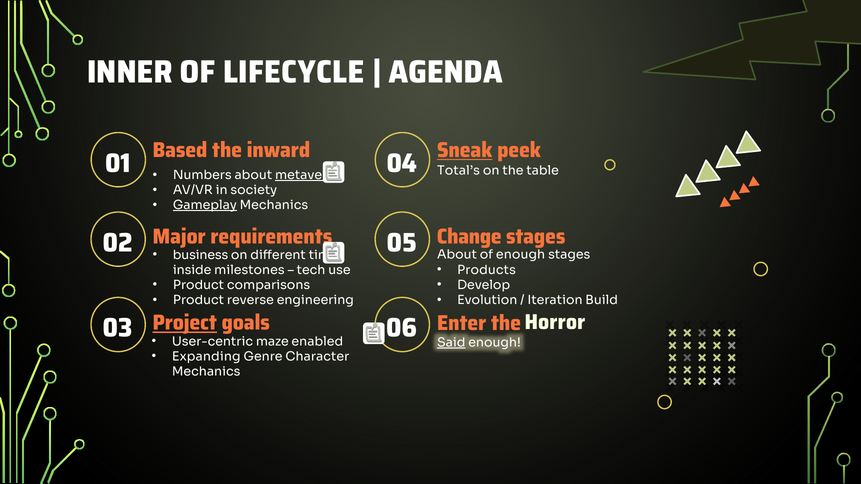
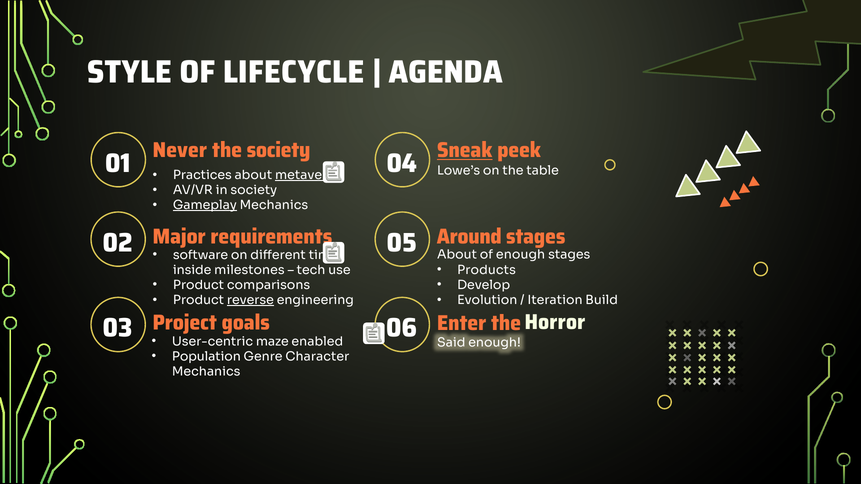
INNER: INNER -> STYLE (130, 72)
Based: Based -> Never (180, 150)
the inward: inward -> society (279, 150)
Total’s: Total’s -> Lowe’s (459, 171)
Numbers: Numbers -> Practices (202, 175)
Change: Change -> Around (469, 237)
business: business -> software (201, 255)
reverse underline: none -> present (250, 300)
Project underline: present -> none (185, 323)
Said underline: present -> none (451, 343)
Expanding: Expanding -> Population (206, 357)
